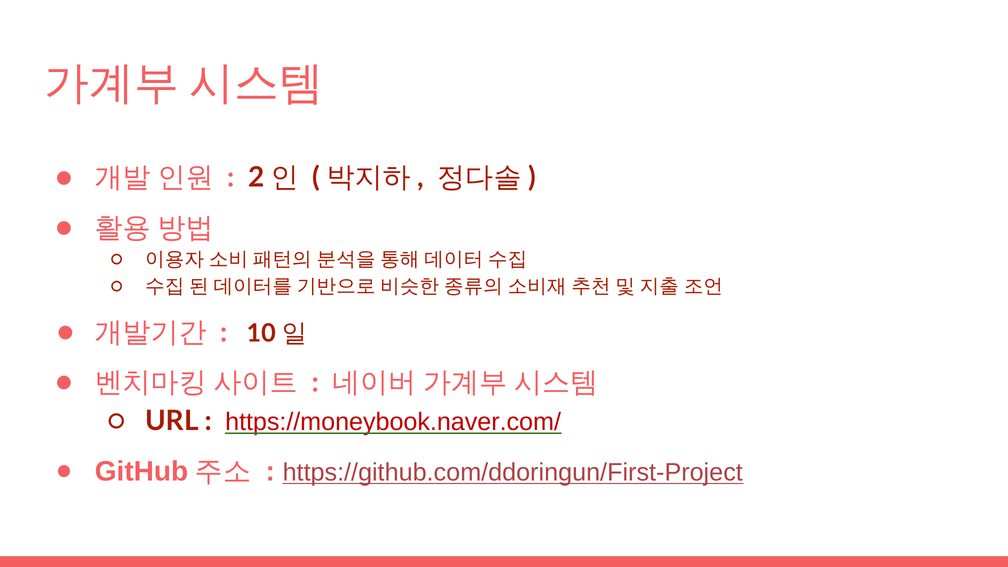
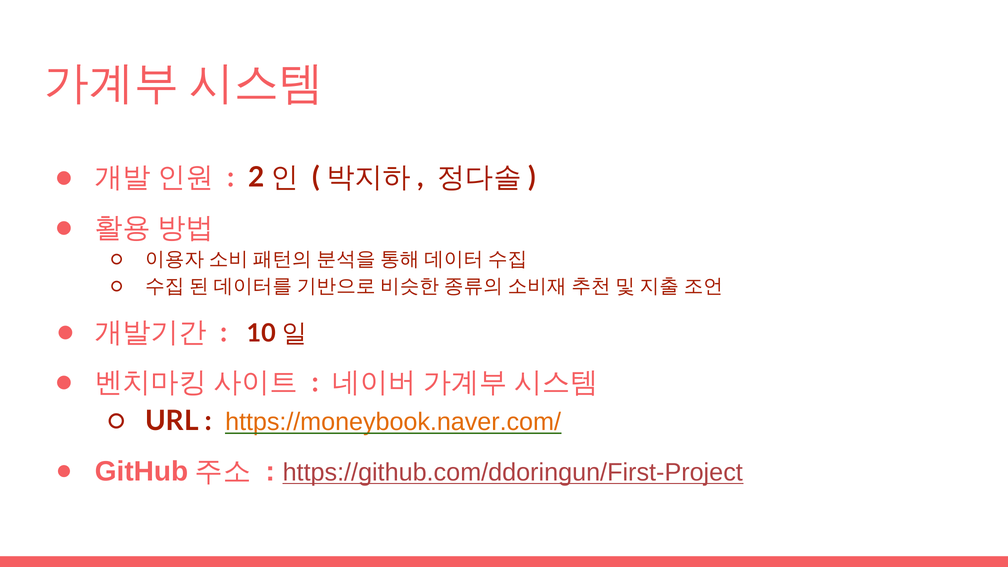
https://moneybook.naver.com/ colour: red -> orange (393, 422)
